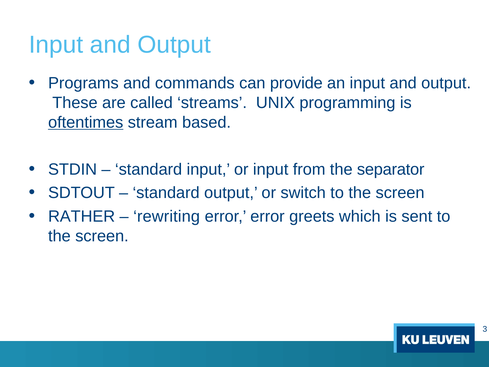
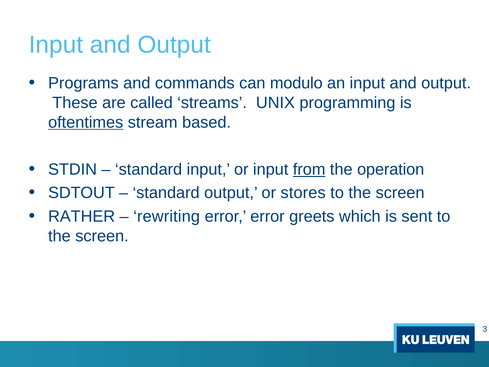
provide: provide -> modulo (296, 83)
from underline: none -> present (309, 169)
separator: separator -> operation (391, 169)
switch: switch -> stores (303, 193)
